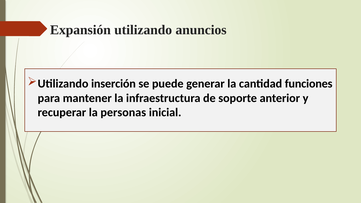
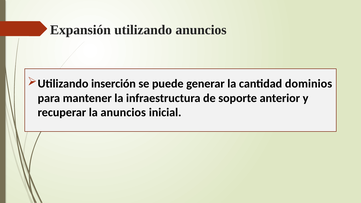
funciones: funciones -> dominios (309, 84)
la personas: personas -> anuncios (123, 113)
